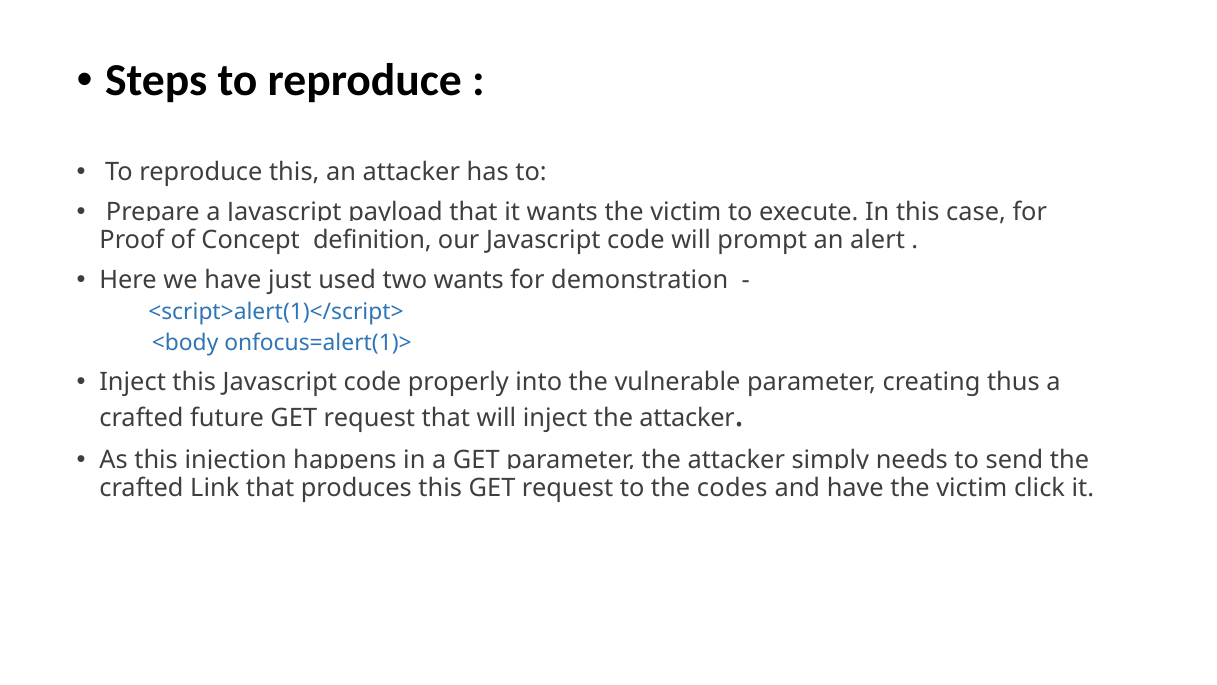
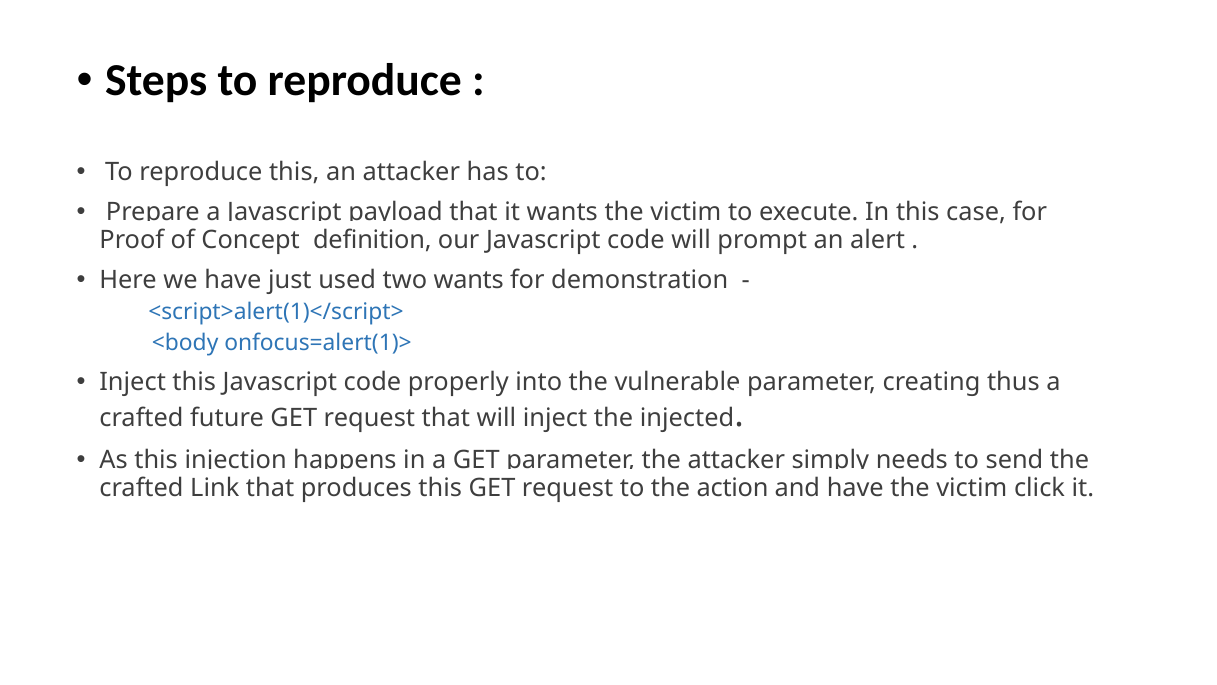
inject the attacker: attacker -> injected (687, 418)
codes: codes -> action (733, 487)
